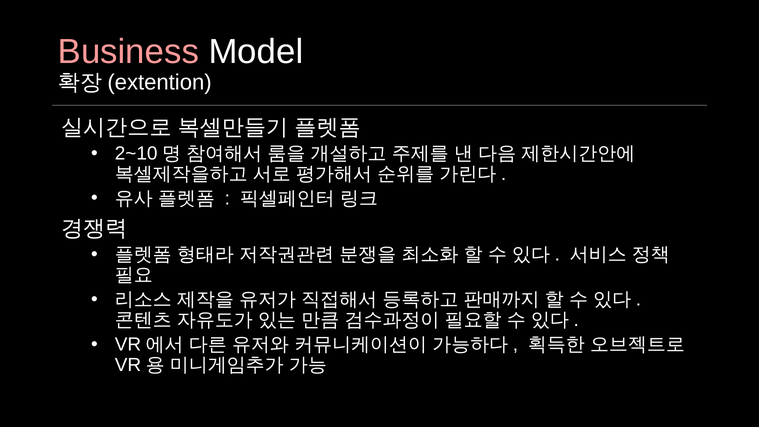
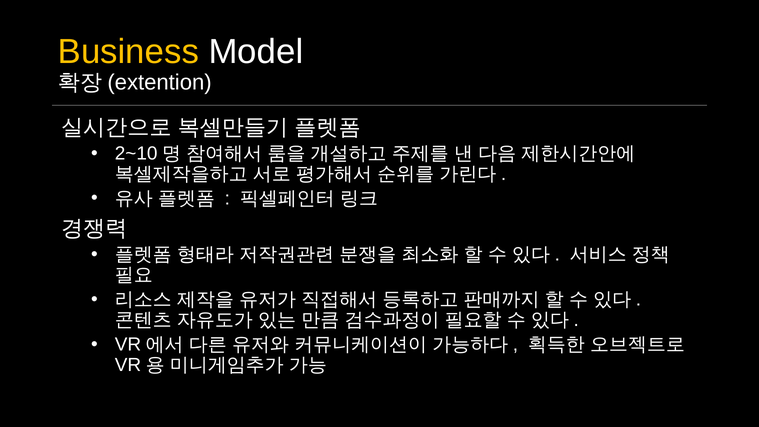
Business colour: pink -> yellow (128, 52)
